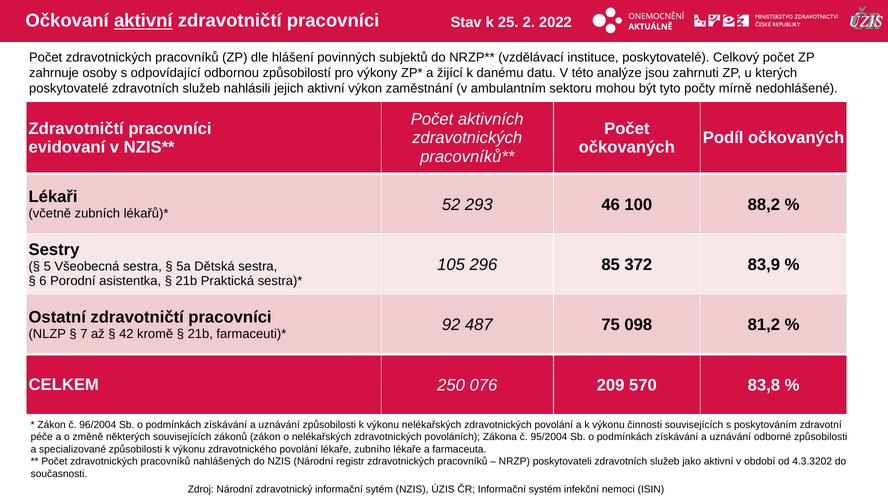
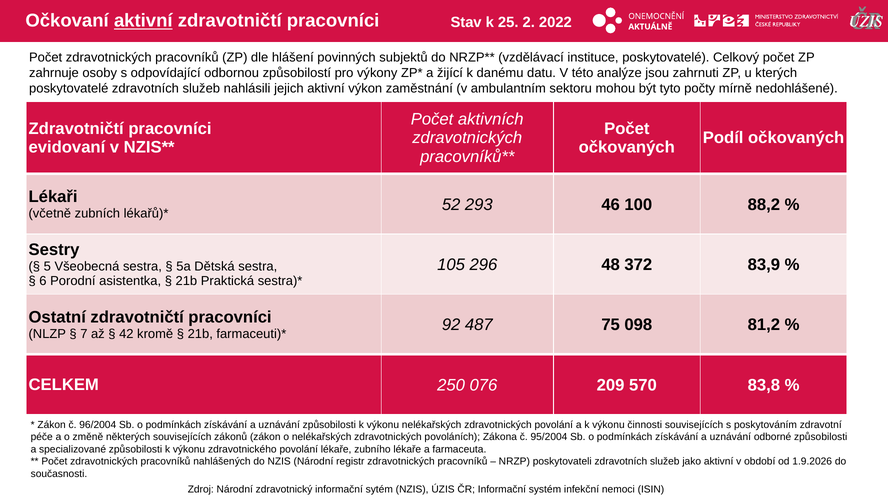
85: 85 -> 48 (611, 264)
4.3.3202: 4.3.3202 -> 1.9.2026 (812, 461)
